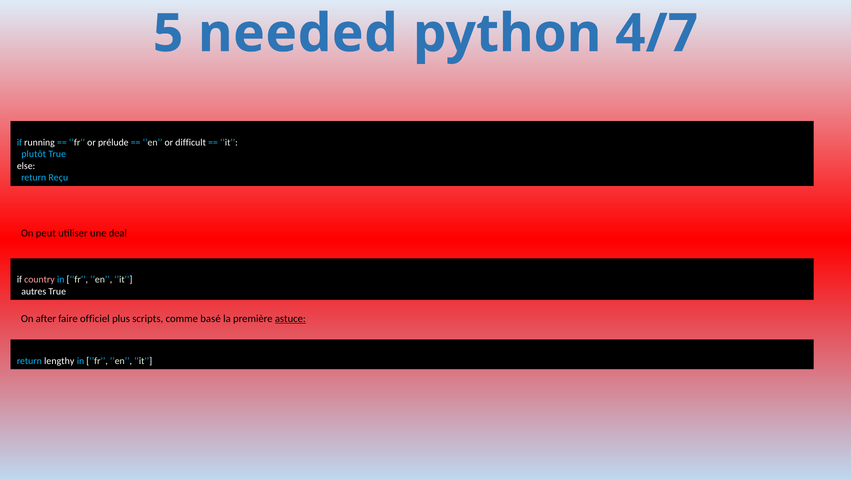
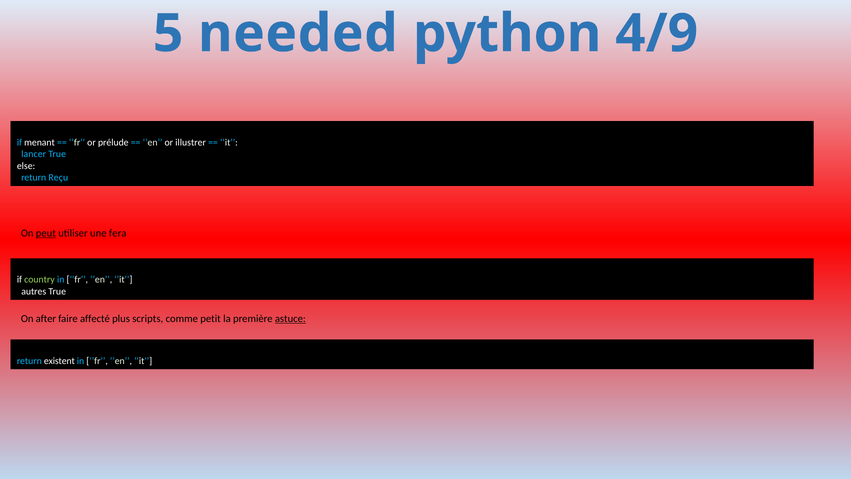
4/7: 4/7 -> 4/9 (657, 34)
running: running -> menant (40, 142)
difficult: difficult -> illustrer (191, 142)
plutôt: plutôt -> lancer (34, 154)
peut underline: none -> present (46, 233)
deal: deal -> fera (118, 233)
country colour: pink -> light green (39, 280)
officiel: officiel -> affecté (95, 318)
basé: basé -> petit (211, 318)
lengthy: lengthy -> existent (59, 361)
